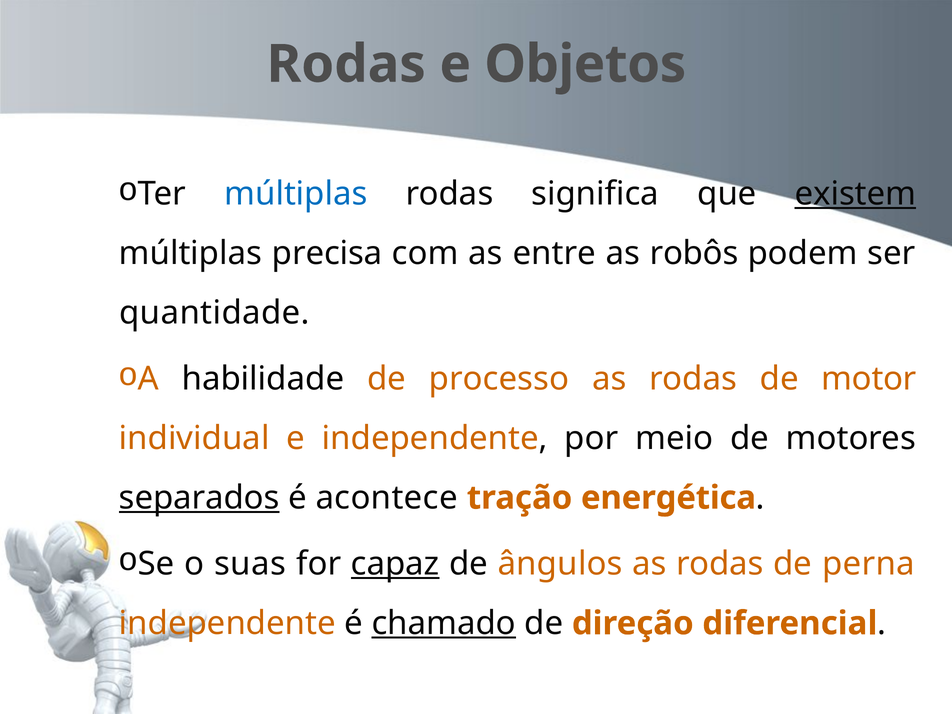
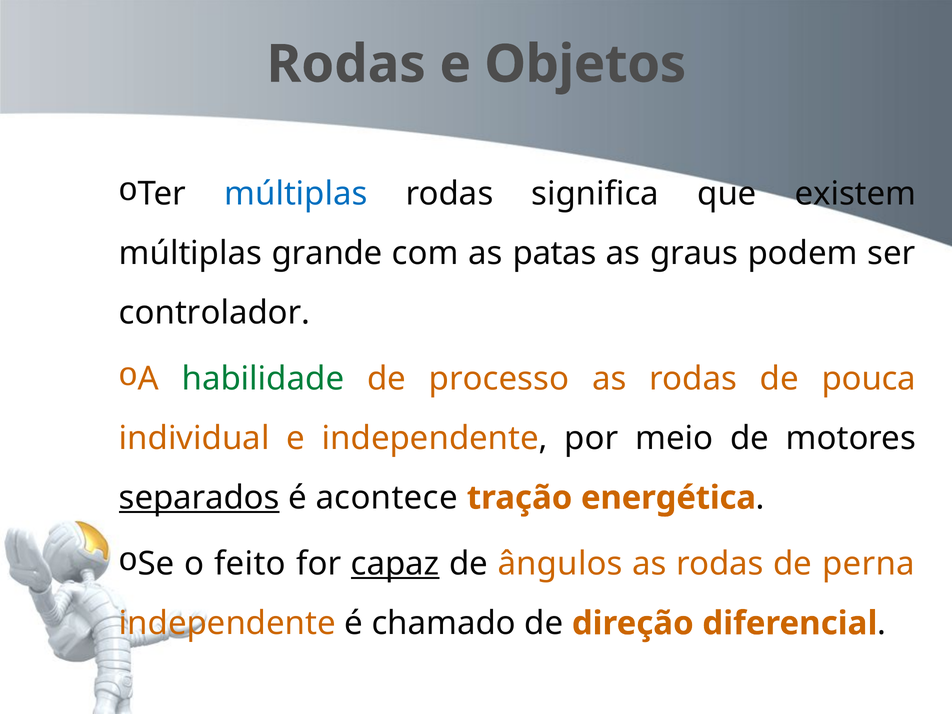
existem underline: present -> none (855, 194)
precisa: precisa -> grande (327, 253)
entre: entre -> patas (555, 253)
robôs: robôs -> graus (694, 253)
quantidade: quantidade -> controlador (215, 313)
habilidade colour: black -> green (263, 379)
motor: motor -> pouca (869, 379)
suas: suas -> feito (250, 564)
chamado underline: present -> none (444, 623)
